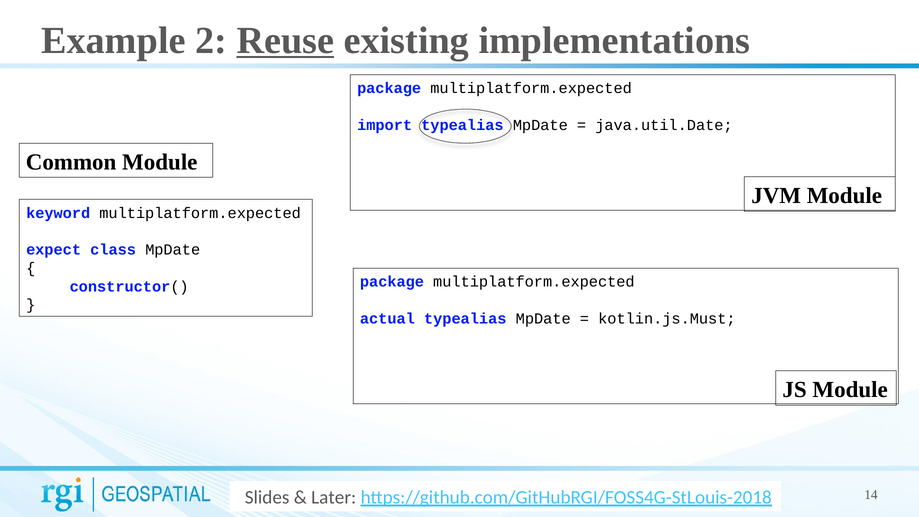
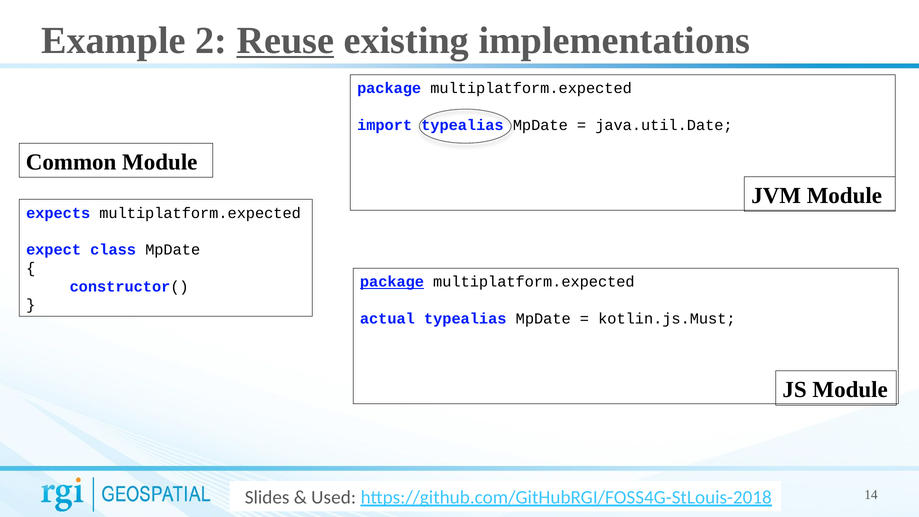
keyword: keyword -> expects (58, 213)
package underline: none -> present (392, 282)
Later: Later -> Used (334, 497)
